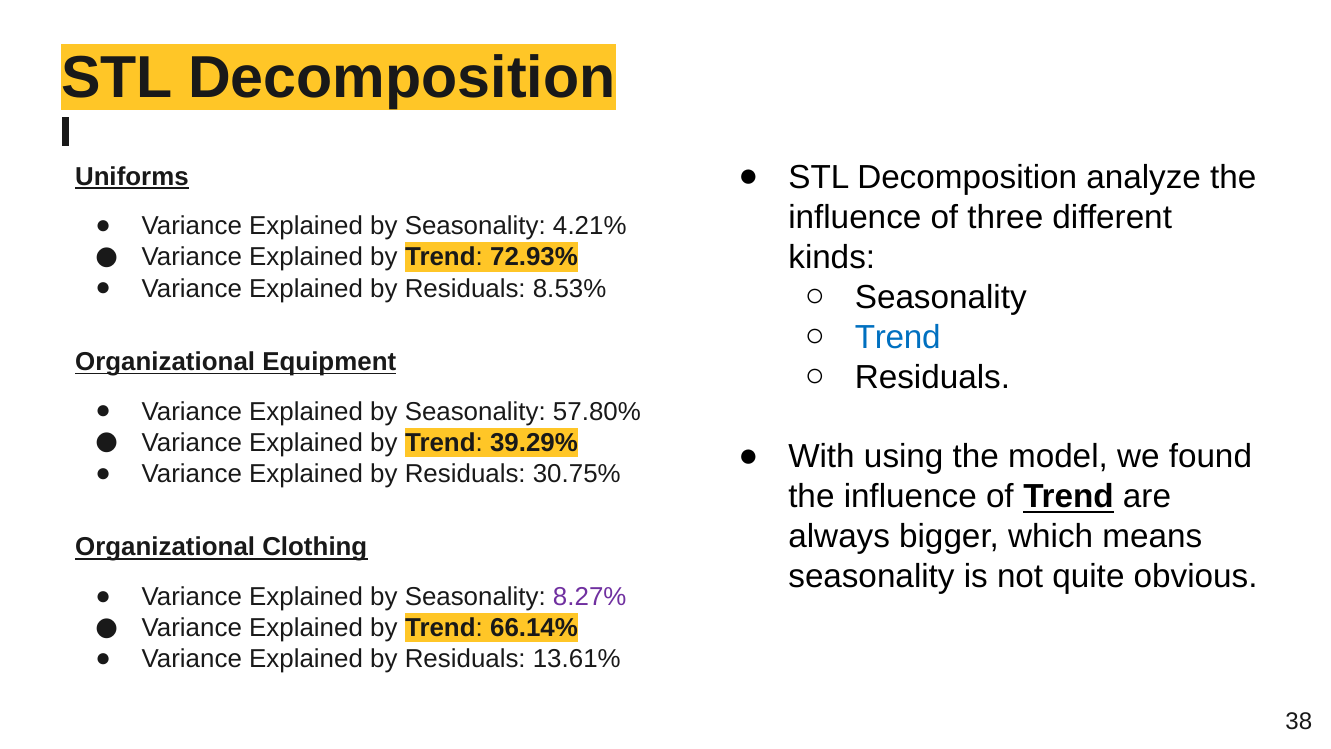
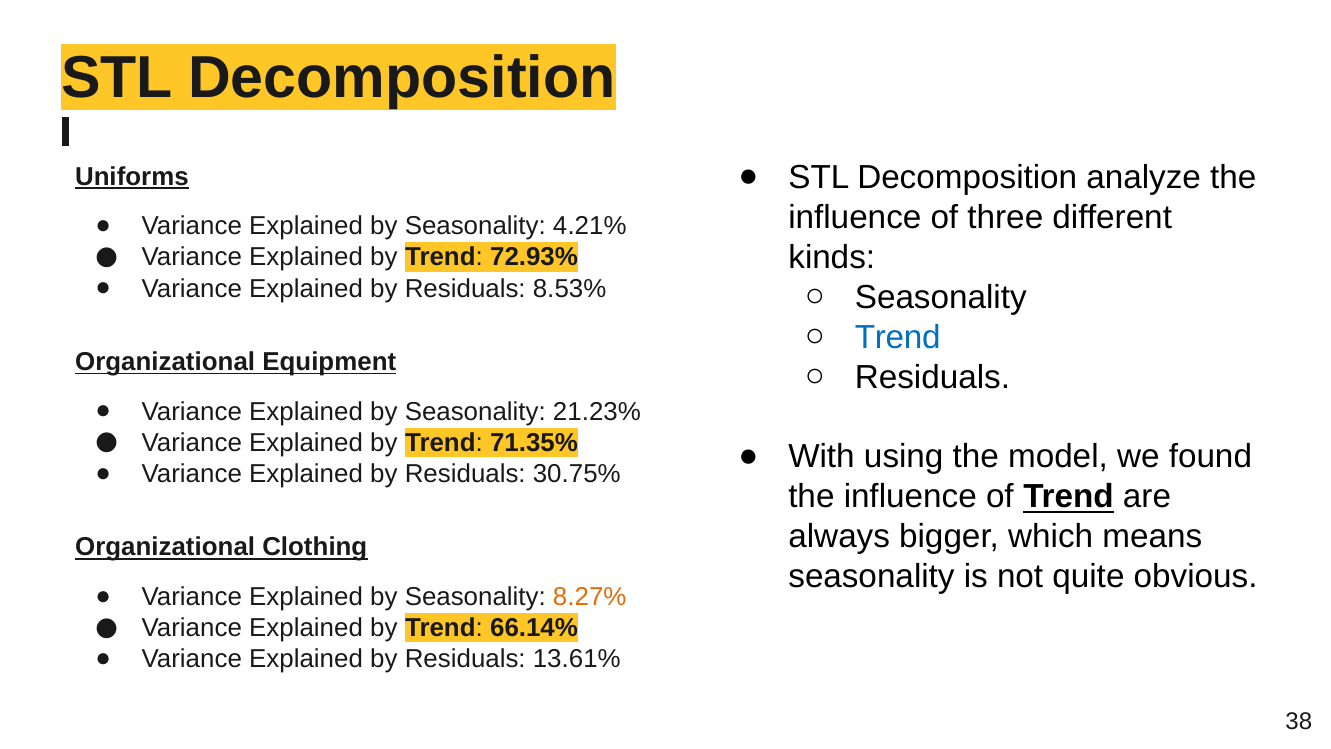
57.80%: 57.80% -> 21.23% (597, 412)
39.29%: 39.29% -> 71.35% (534, 443)
8.27% colour: purple -> orange (590, 597)
